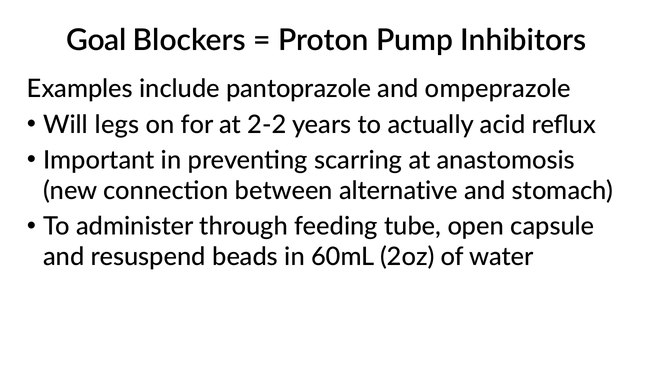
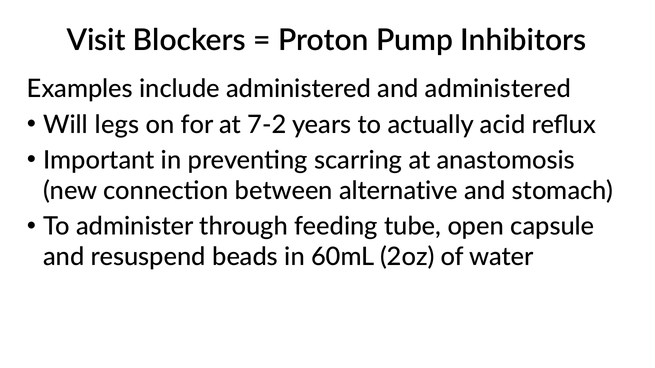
Goal: Goal -> Visit (96, 41)
include pantoprazole: pantoprazole -> administered (299, 89)
and ompeprazole: ompeprazole -> administered (498, 89)
2-2: 2-2 -> 7-2 (267, 125)
